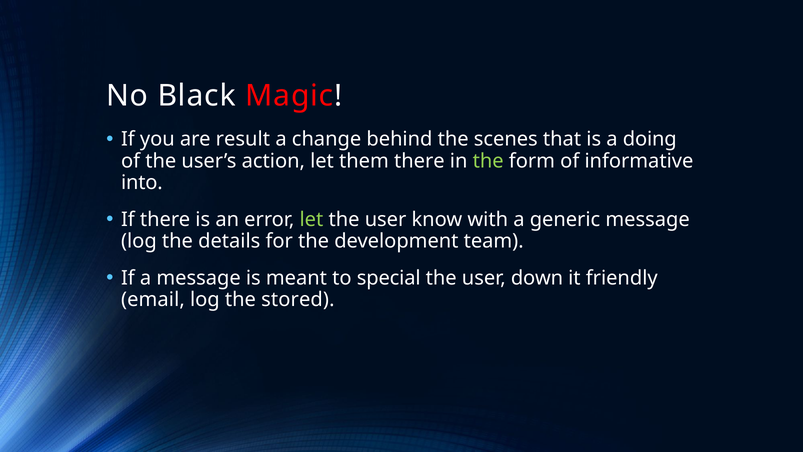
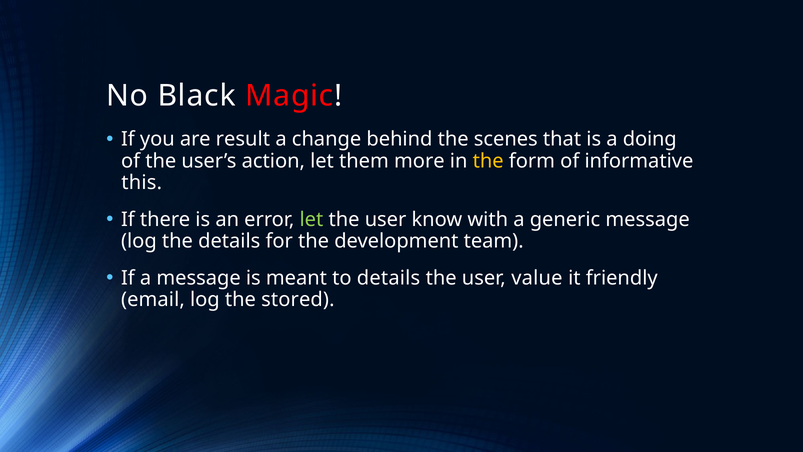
them there: there -> more (419, 161)
the colour: light green -> yellow (488, 161)
into: into -> this (142, 183)
to special: special -> details (389, 278)
down: down -> value (537, 278)
